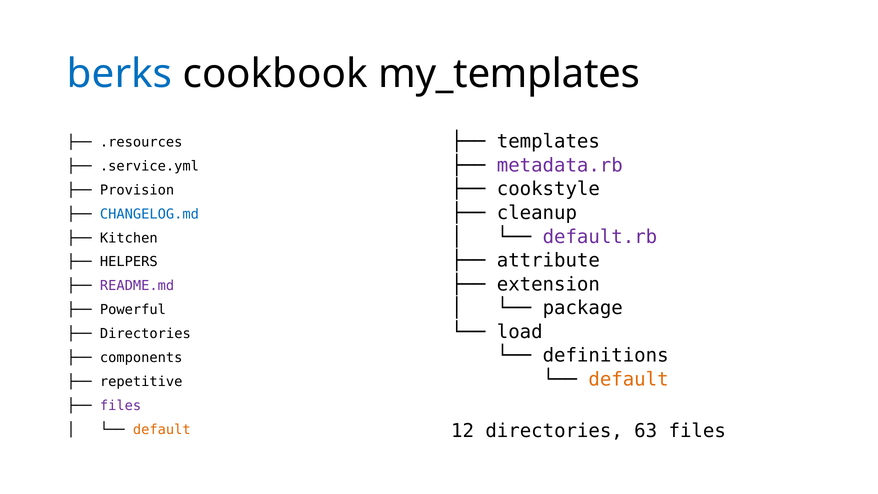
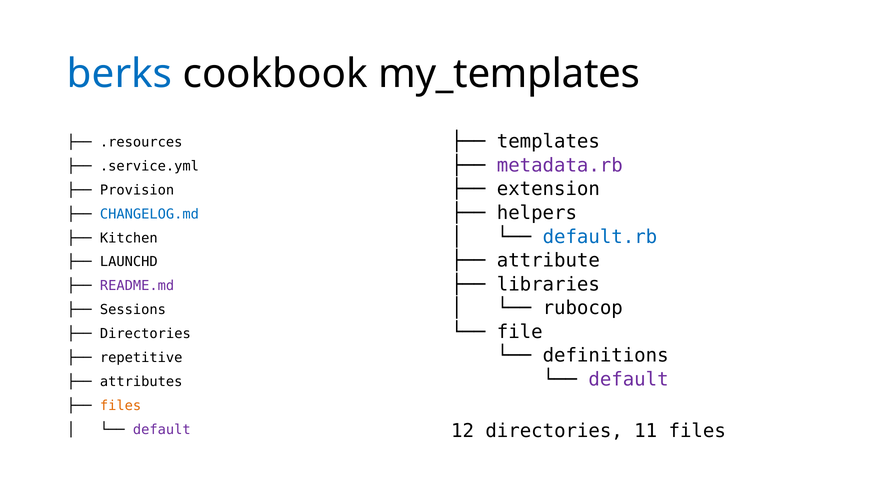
cookstyle: cookstyle -> extension (548, 189)
cleanup: cleanup -> helpers (537, 213)
default.rb colour: purple -> blue (600, 237)
HELPERS: HELPERS -> LAUNCHD (129, 262)
extension: extension -> libraries (548, 284)
package: package -> rubocop (583, 308)
Powerful: Powerful -> Sessions (133, 310)
load: load -> file (520, 332)
components: components -> repetitive (141, 358)
default colour: orange -> purple (629, 379)
repetitive: repetitive -> attributes (141, 382)
files colour: purple -> orange (121, 406)
63: 63 -> 11 (646, 431)
default colour: orange -> purple (162, 430)
